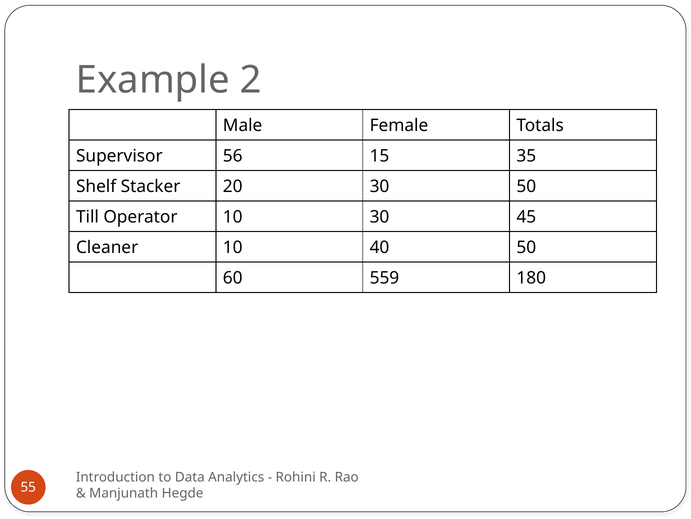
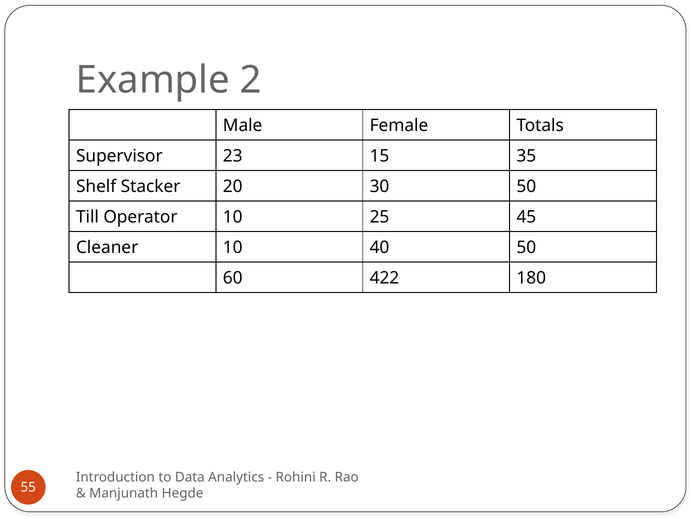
56: 56 -> 23 (233, 156)
10 30: 30 -> 25 (380, 217)
559: 559 -> 422 (384, 278)
